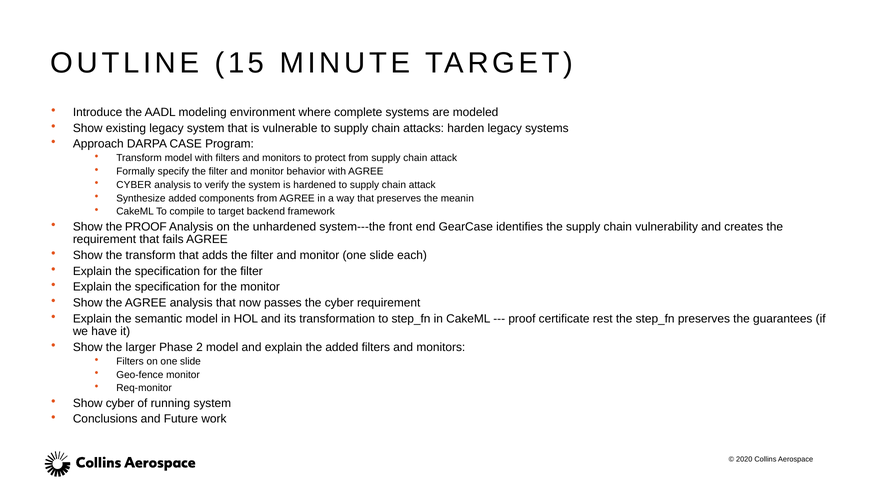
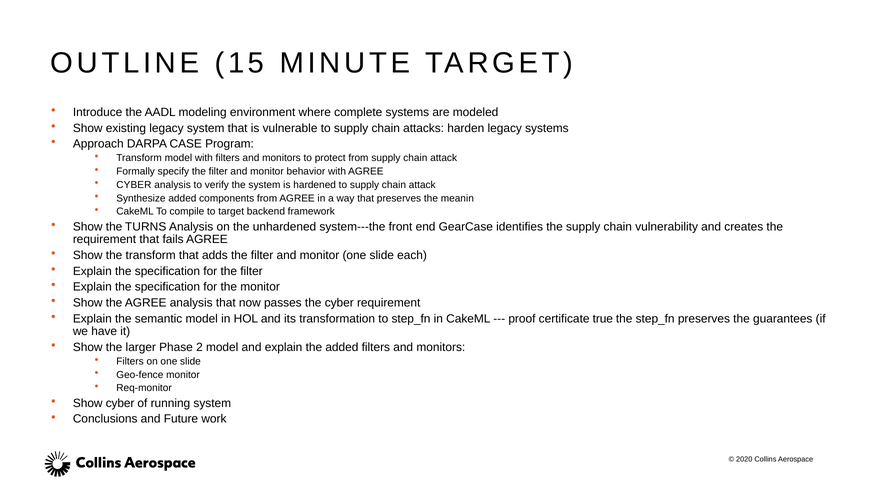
the PROOF: PROOF -> TURNS (146, 227)
rest: rest -> true (603, 319)
